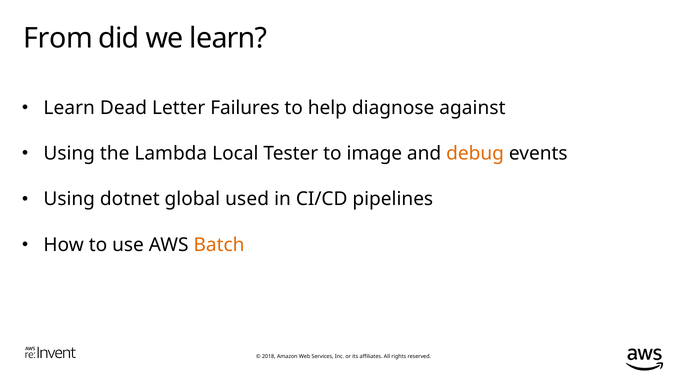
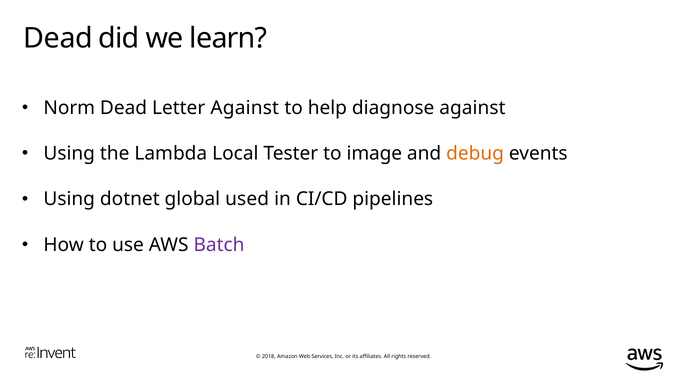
From: From -> Dead (58, 38)
Learn: Learn -> Norm (69, 108)
Letter Failures: Failures -> Against (245, 108)
Batch colour: orange -> purple (219, 245)
